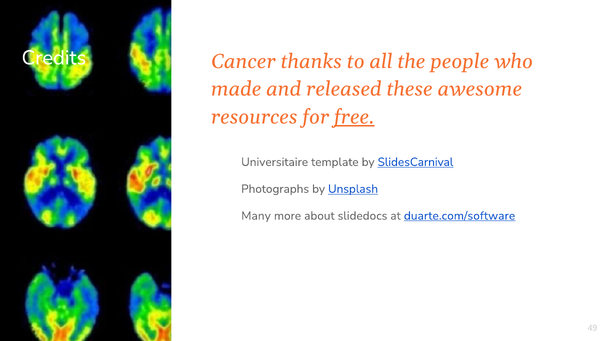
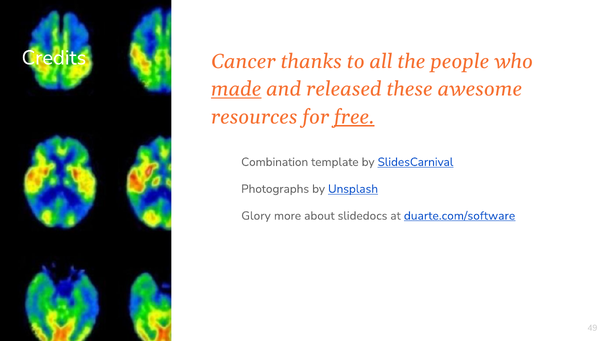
made underline: none -> present (236, 89)
Universitaire: Universitaire -> Combination (275, 162)
Many: Many -> Glory (256, 216)
